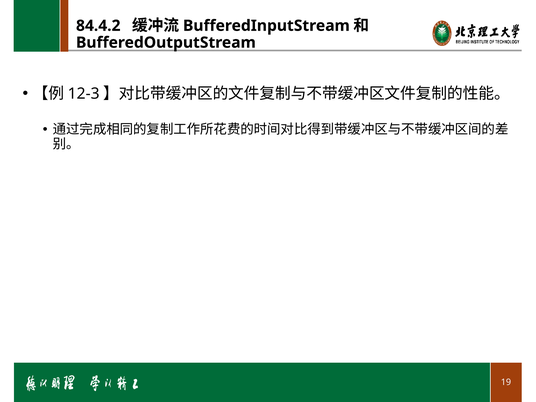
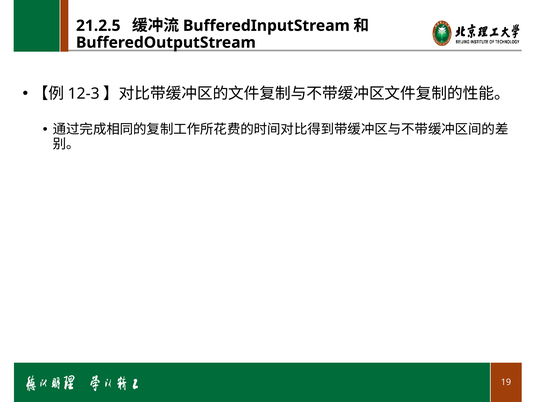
84.4.2: 84.4.2 -> 21.2.5 (98, 26)
